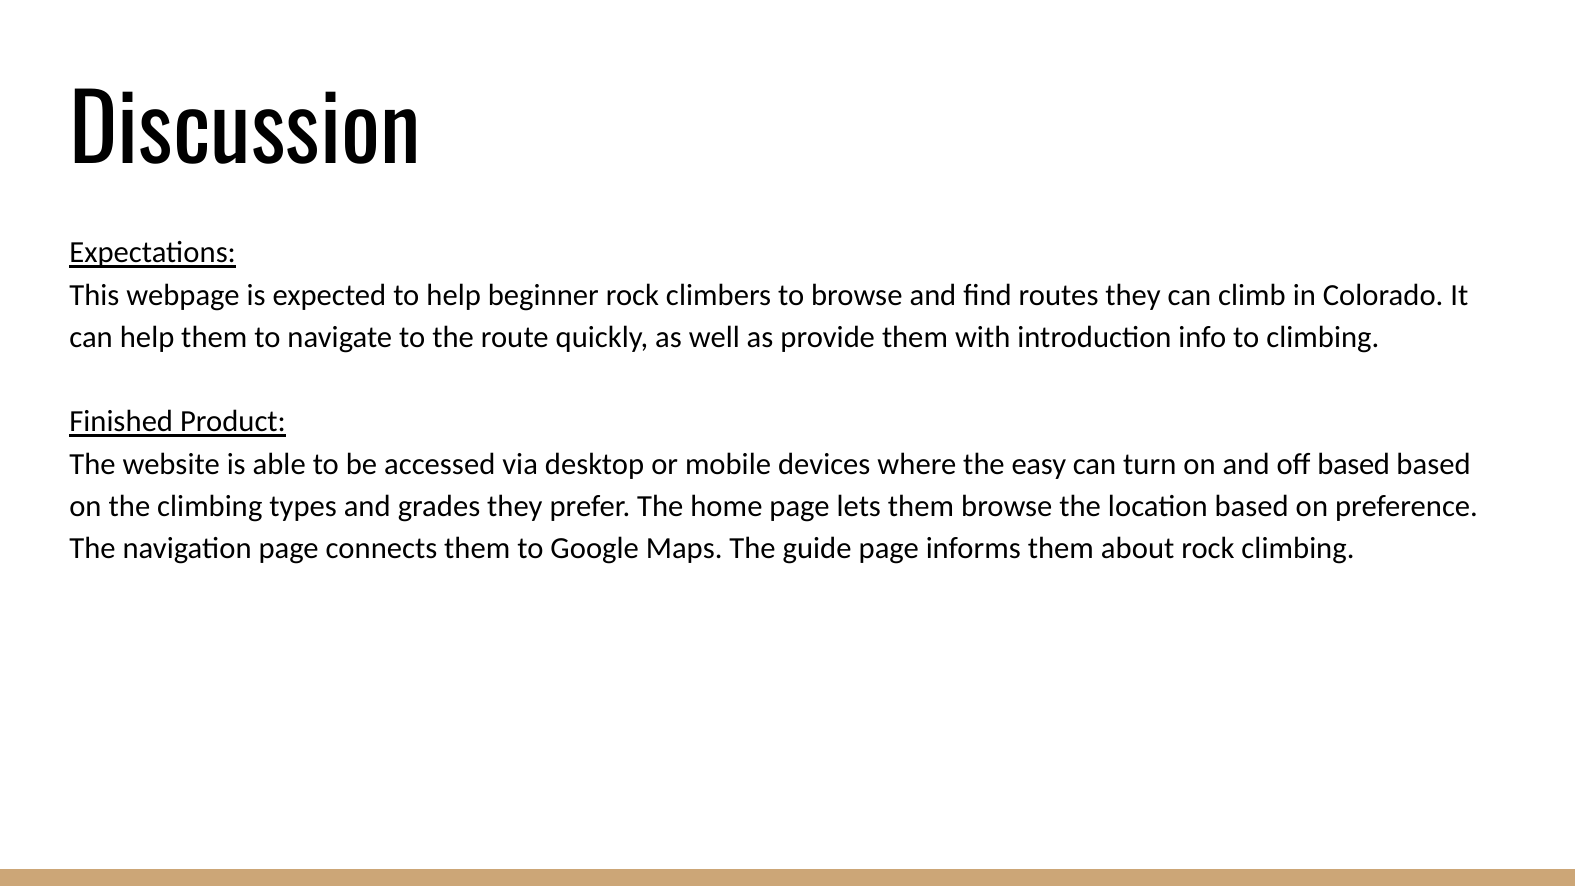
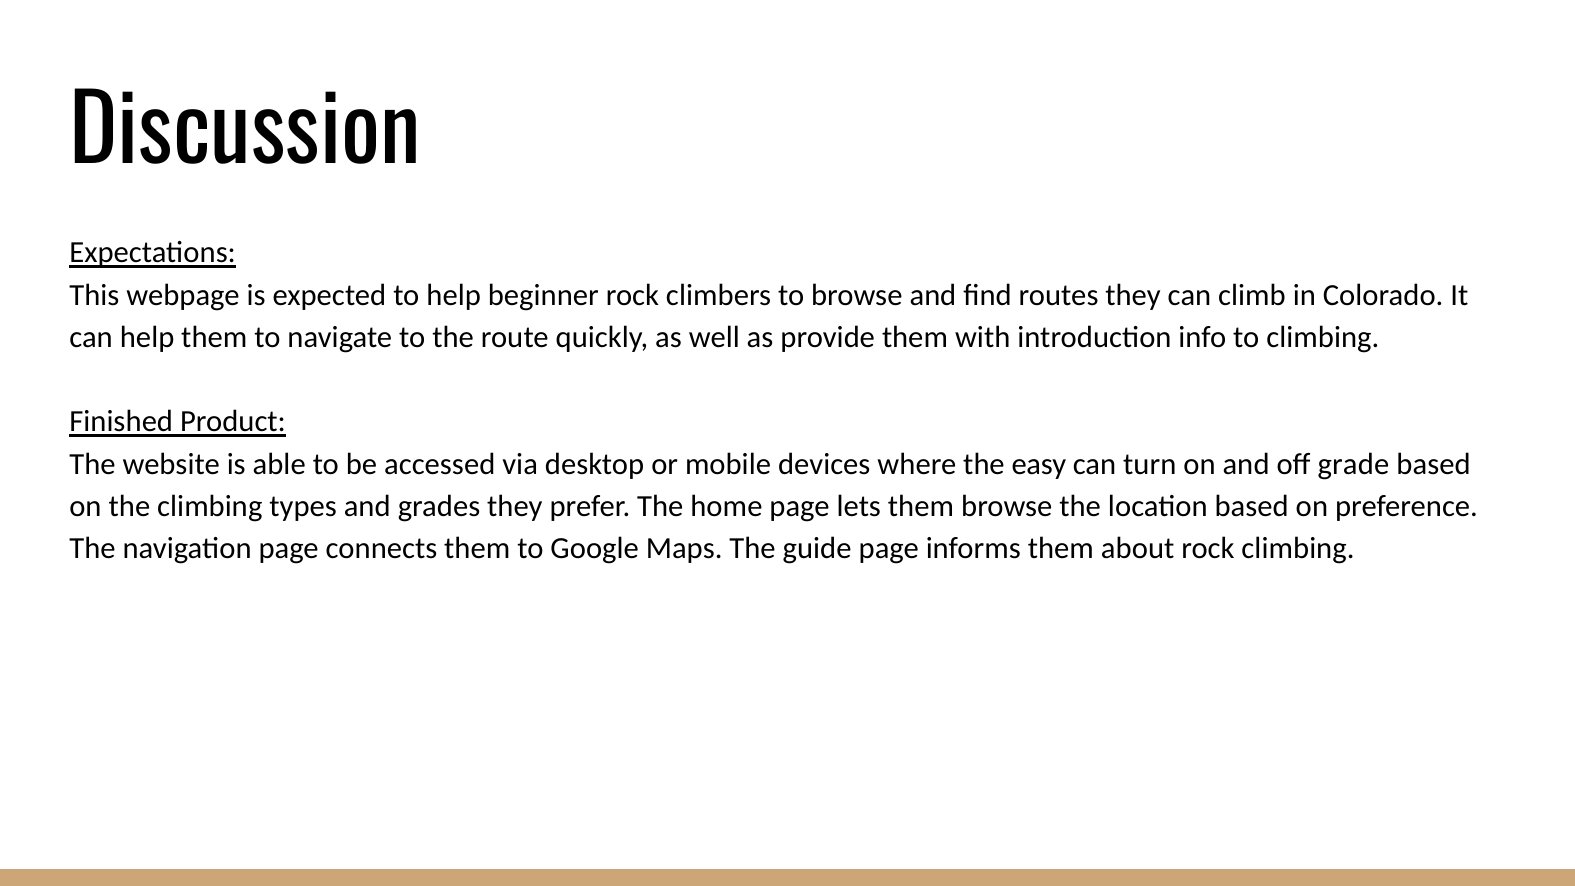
off based: based -> grade (1353, 464)
